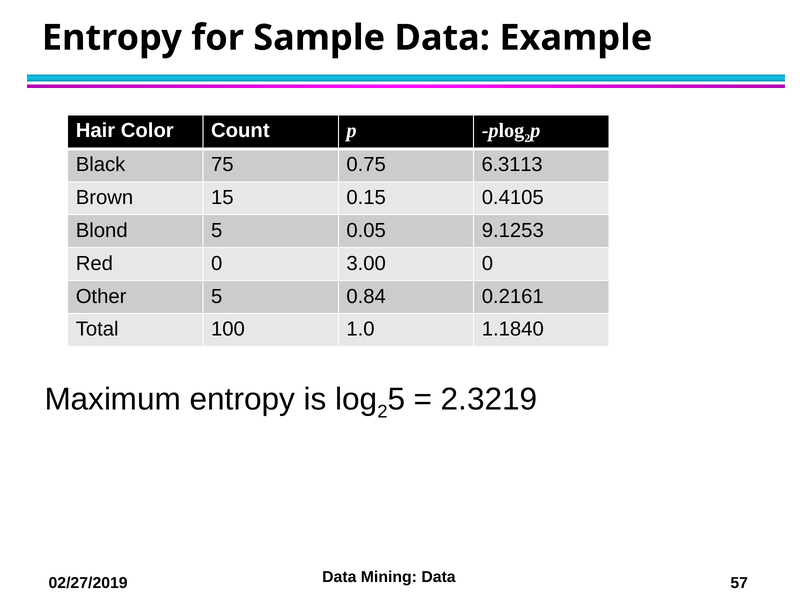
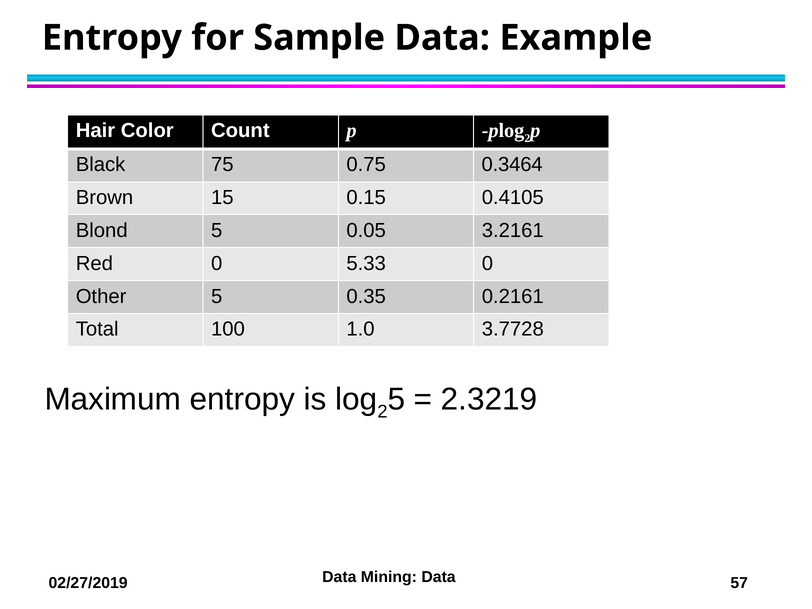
6.3113: 6.3113 -> 0.3464 (512, 165)
9.1253: 9.1253 -> 3.2161 (513, 230)
3.00: 3.00 -> 5.33 (366, 263)
0.84: 0.84 -> 0.35 (366, 296)
1.1840: 1.1840 -> 3.7728 (513, 329)
